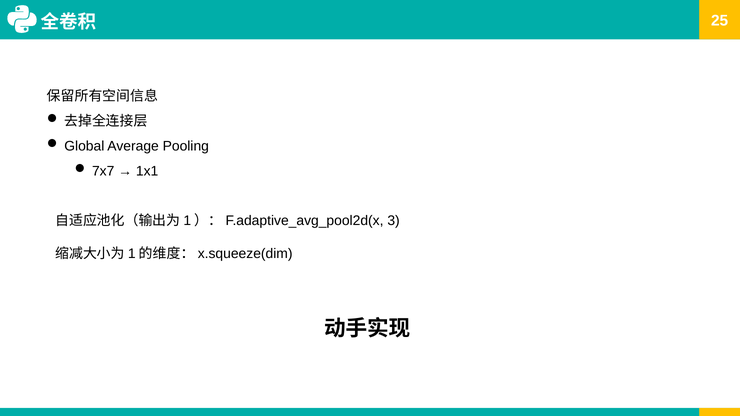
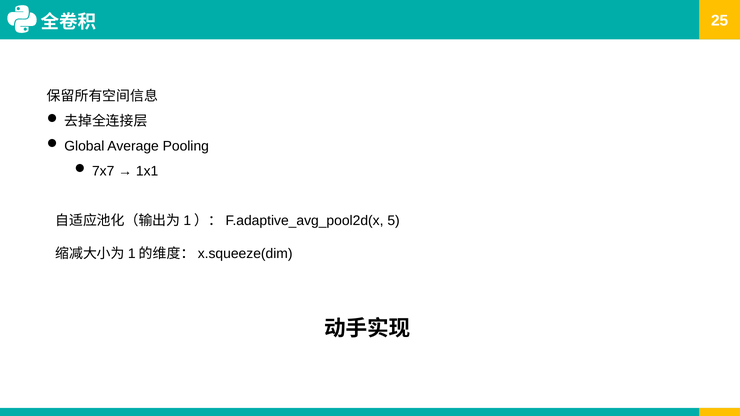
3: 3 -> 5 (394, 221)
